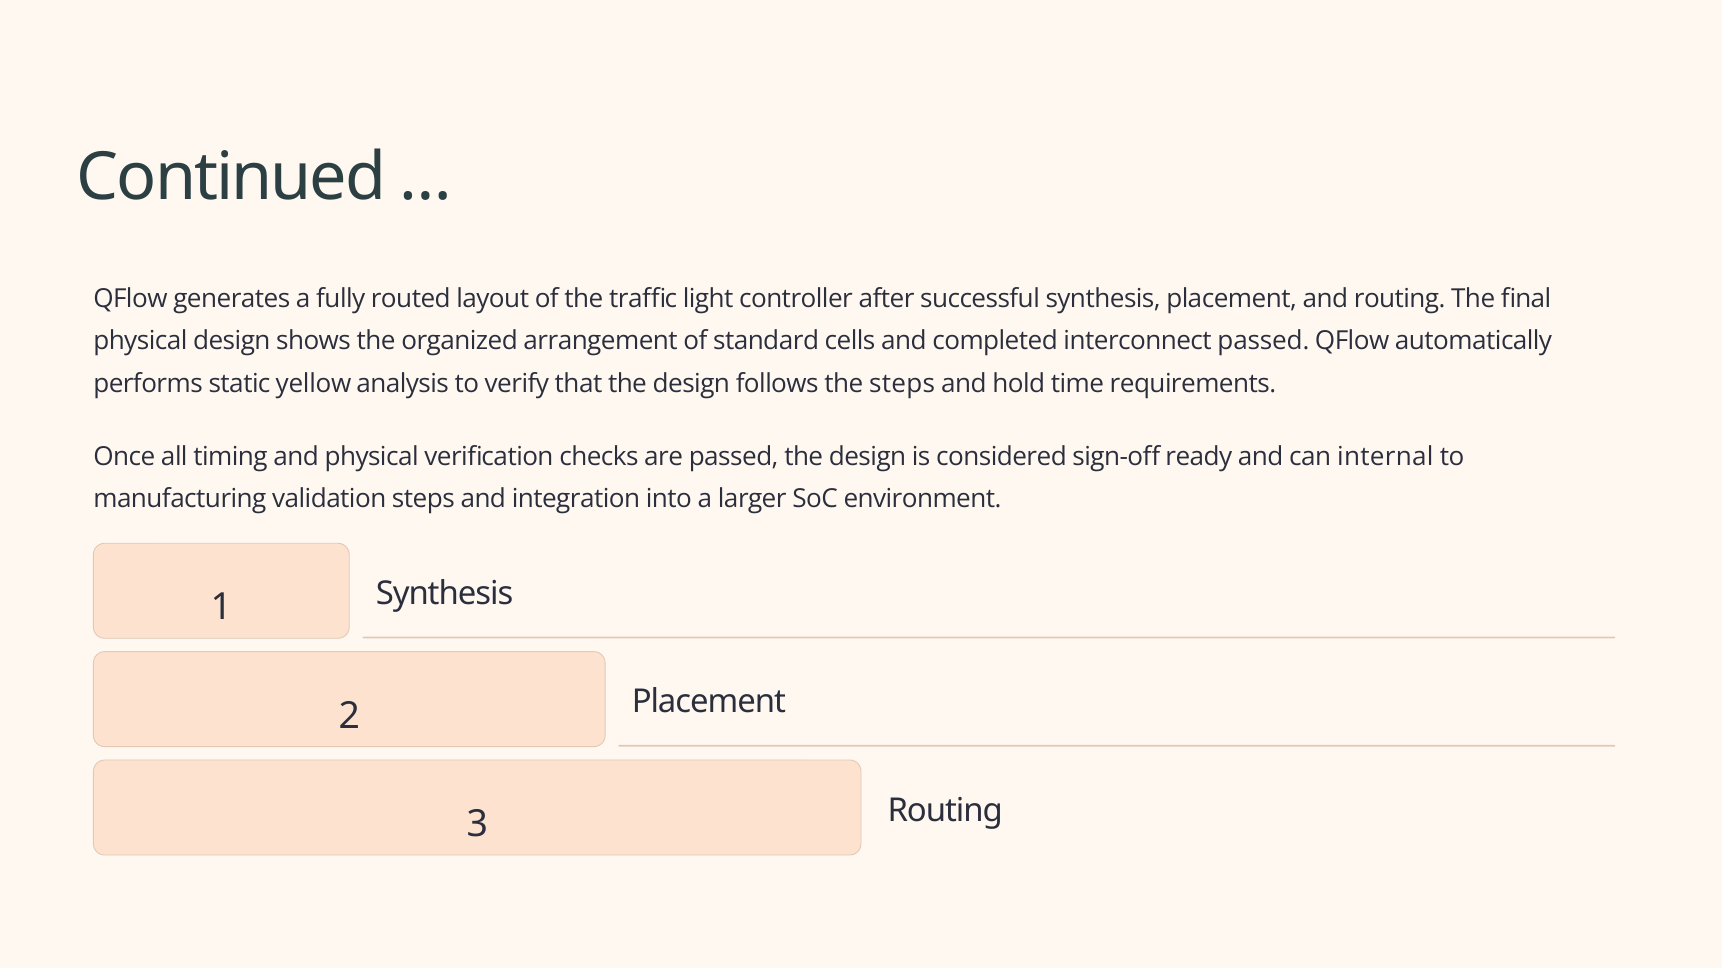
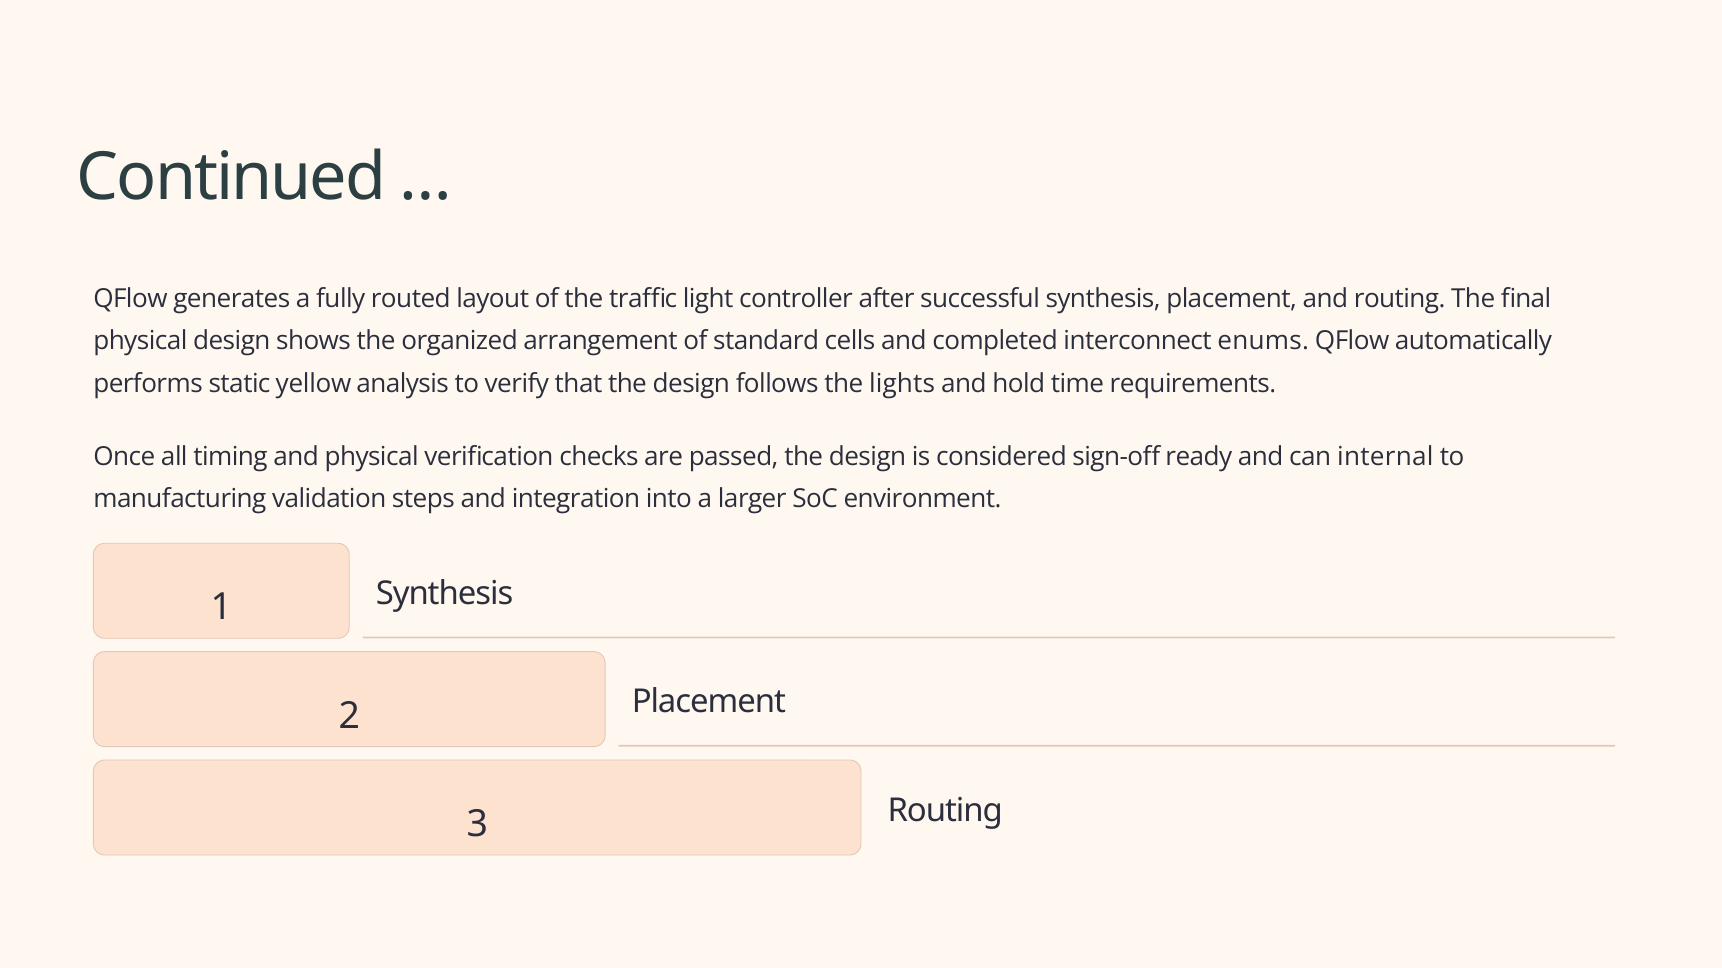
interconnect passed: passed -> enums (1263, 341)
the steps: steps -> lights (902, 384)
